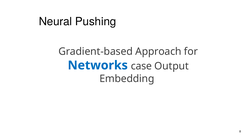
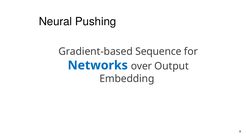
Approach: Approach -> Sequence (158, 51)
case: case -> over (141, 66)
